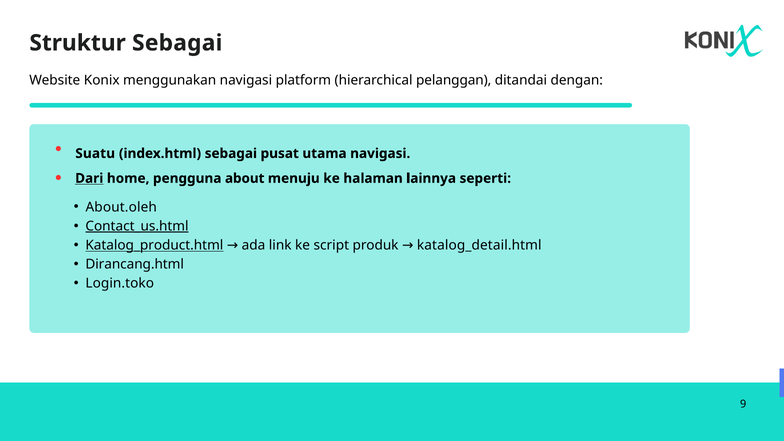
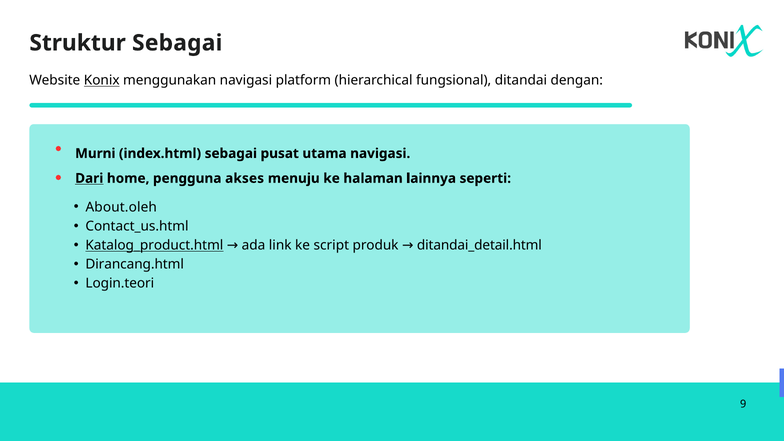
Konix underline: none -> present (102, 80)
pelanggan: pelanggan -> fungsional (454, 80)
Suatu: Suatu -> Murni (95, 153)
about: about -> akses (245, 178)
Contact_us.html underline: present -> none (137, 226)
katalog_detail.html: katalog_detail.html -> ditandai_detail.html (479, 245)
Login.toko: Login.toko -> Login.teori (120, 283)
